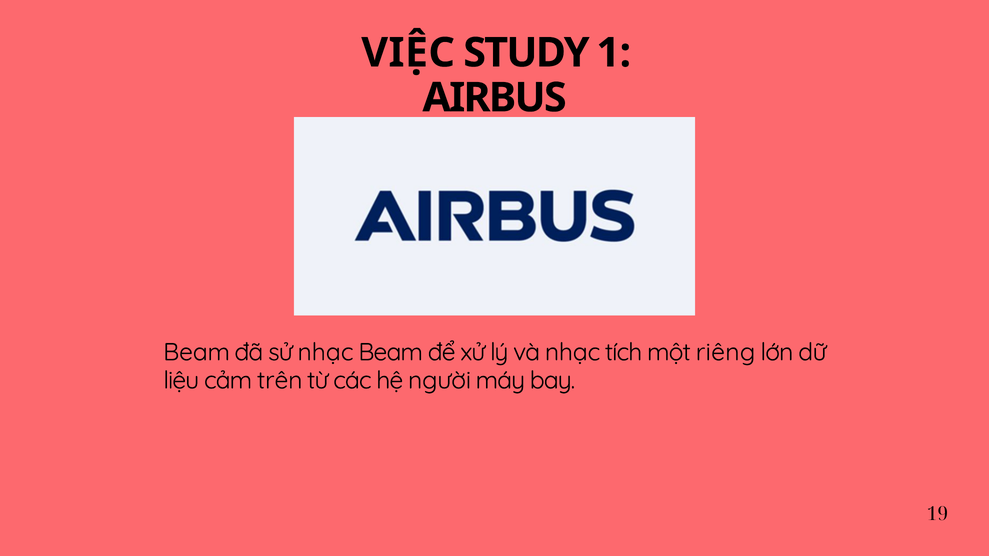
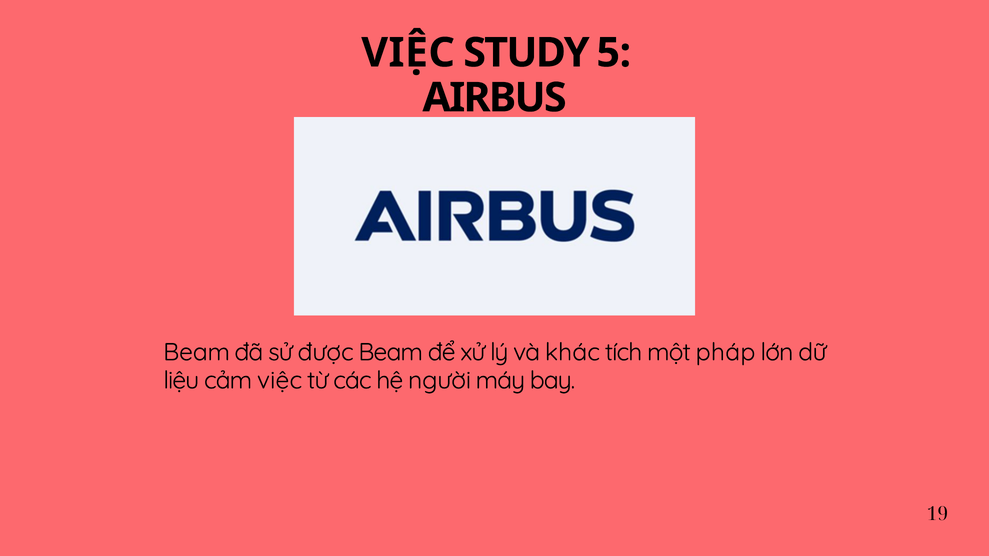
1: 1 -> 5 (614, 53)
sử nhạc: nhạc -> được (326, 352)
và nhạc: nhạc -> khác (572, 352)
riêng: riêng -> pháp (726, 352)
cảm trên: trên -> việc (280, 381)
